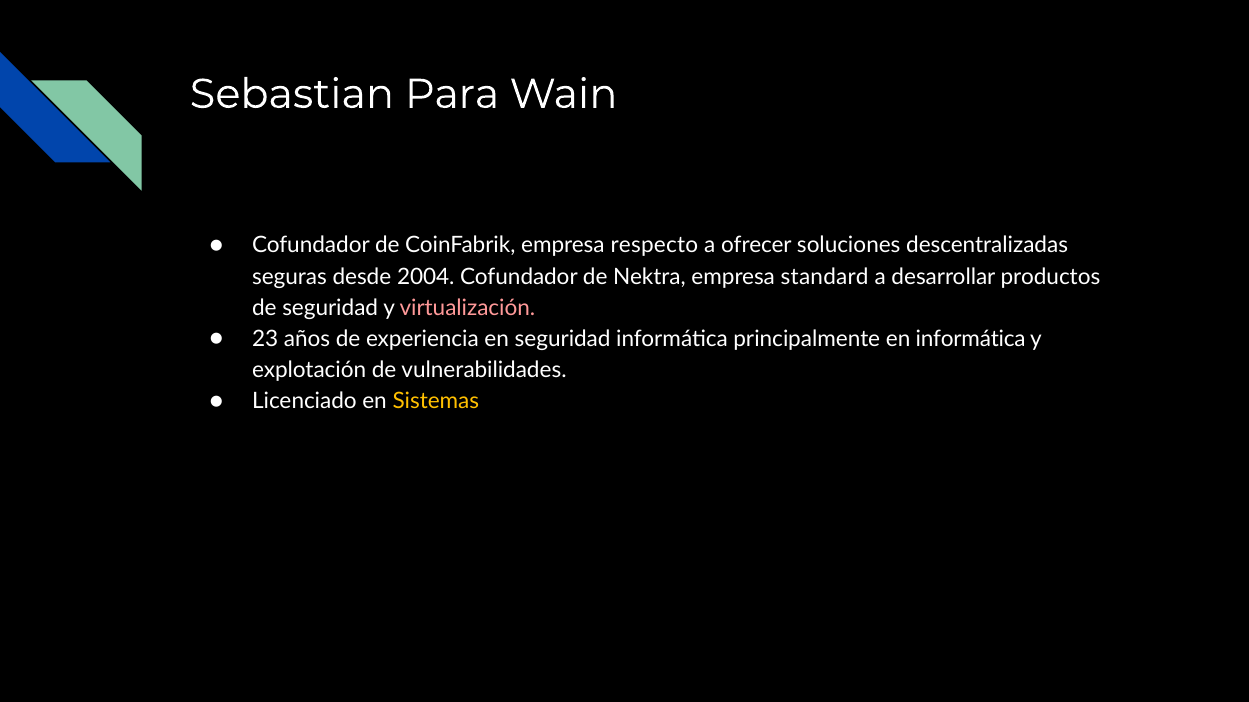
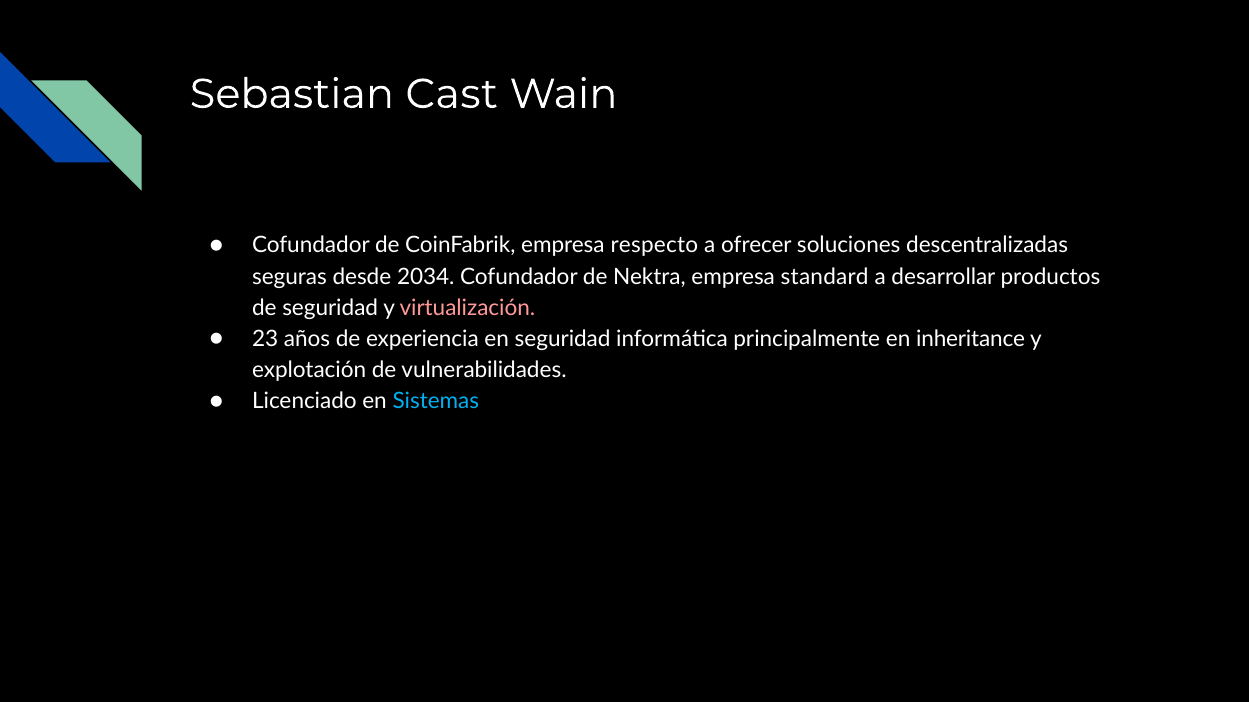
Para: Para -> Cast (452, 94)
2004: 2004 -> 2034 (426, 277)
en informática: informática -> inheritance (971, 339)
Sistemas colour: yellow -> light blue (436, 401)
